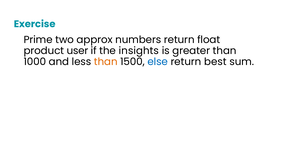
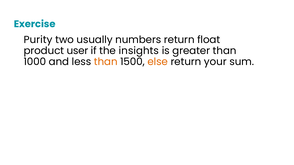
Prime: Prime -> Purity (38, 40)
approx: approx -> usually (95, 40)
else colour: blue -> orange (158, 62)
best: best -> your (215, 62)
